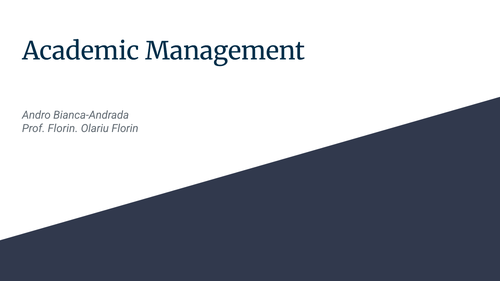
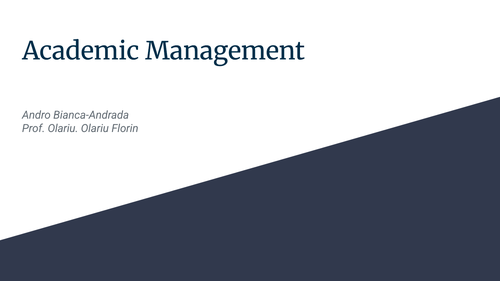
Prof Florin: Florin -> Olariu (63, 128)
